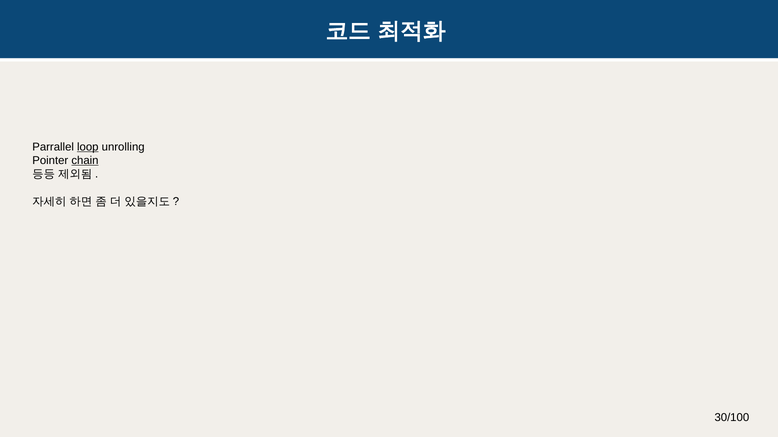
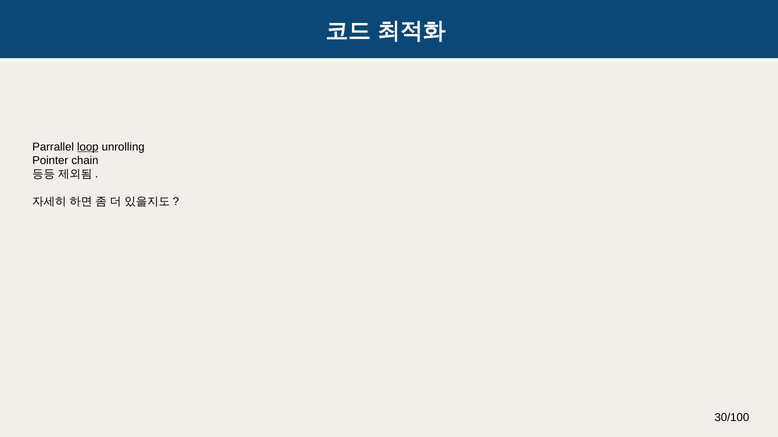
chain underline: present -> none (85, 161)
